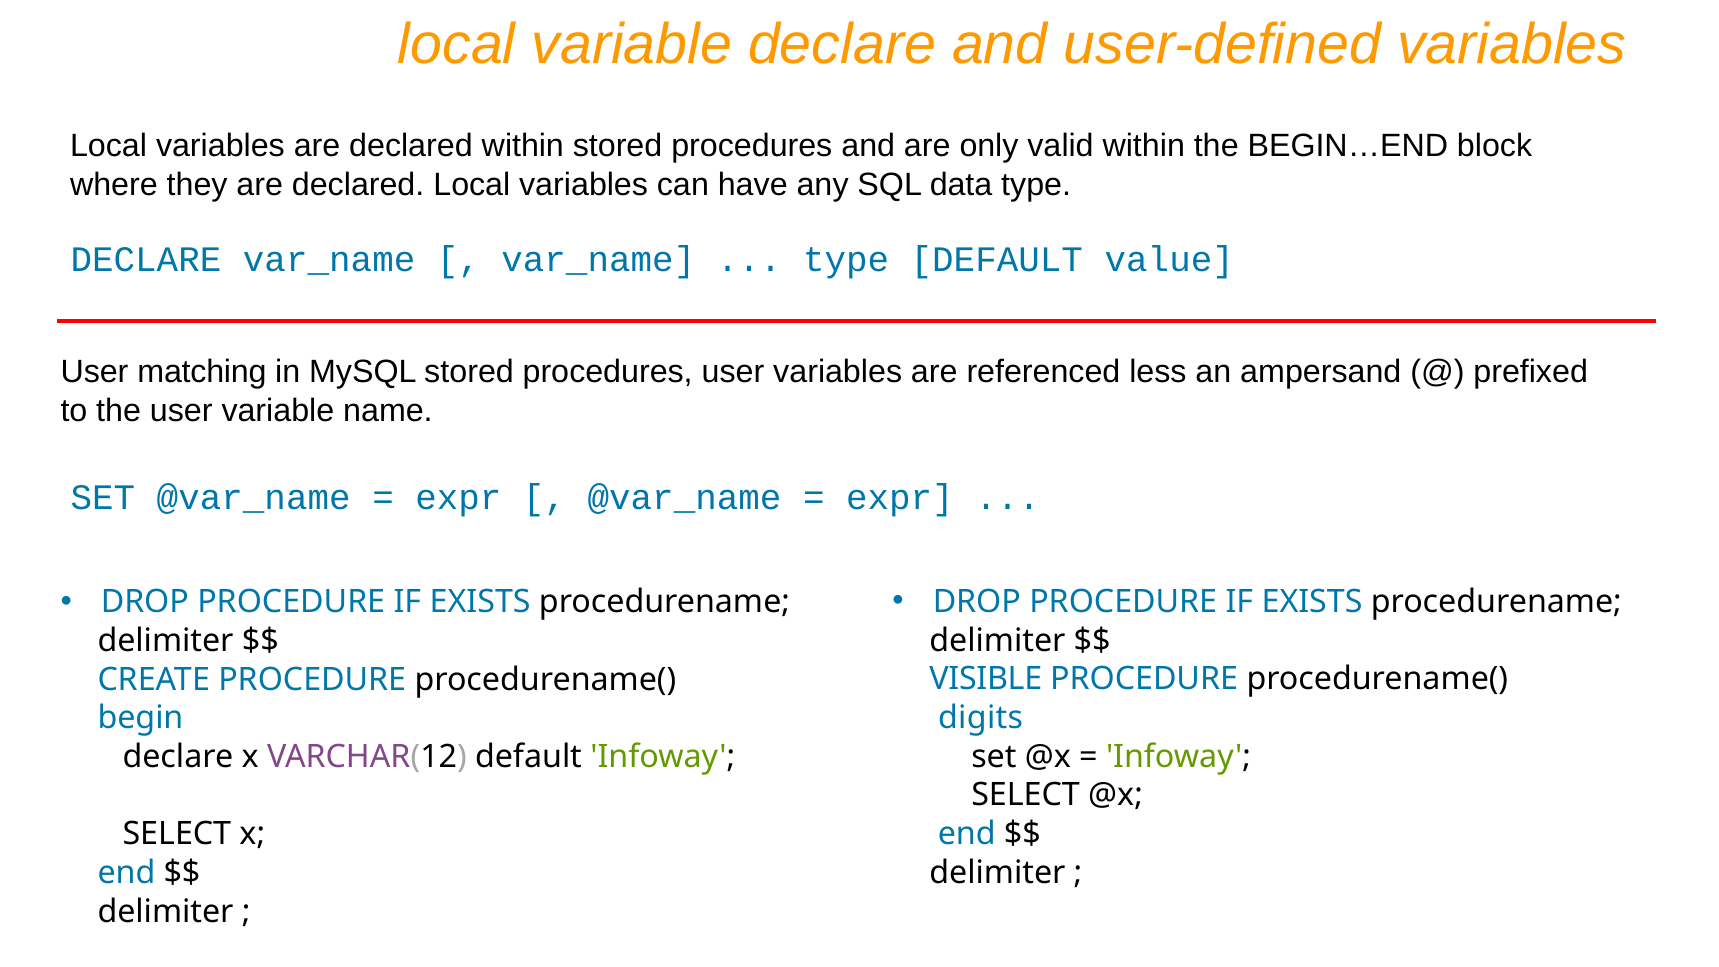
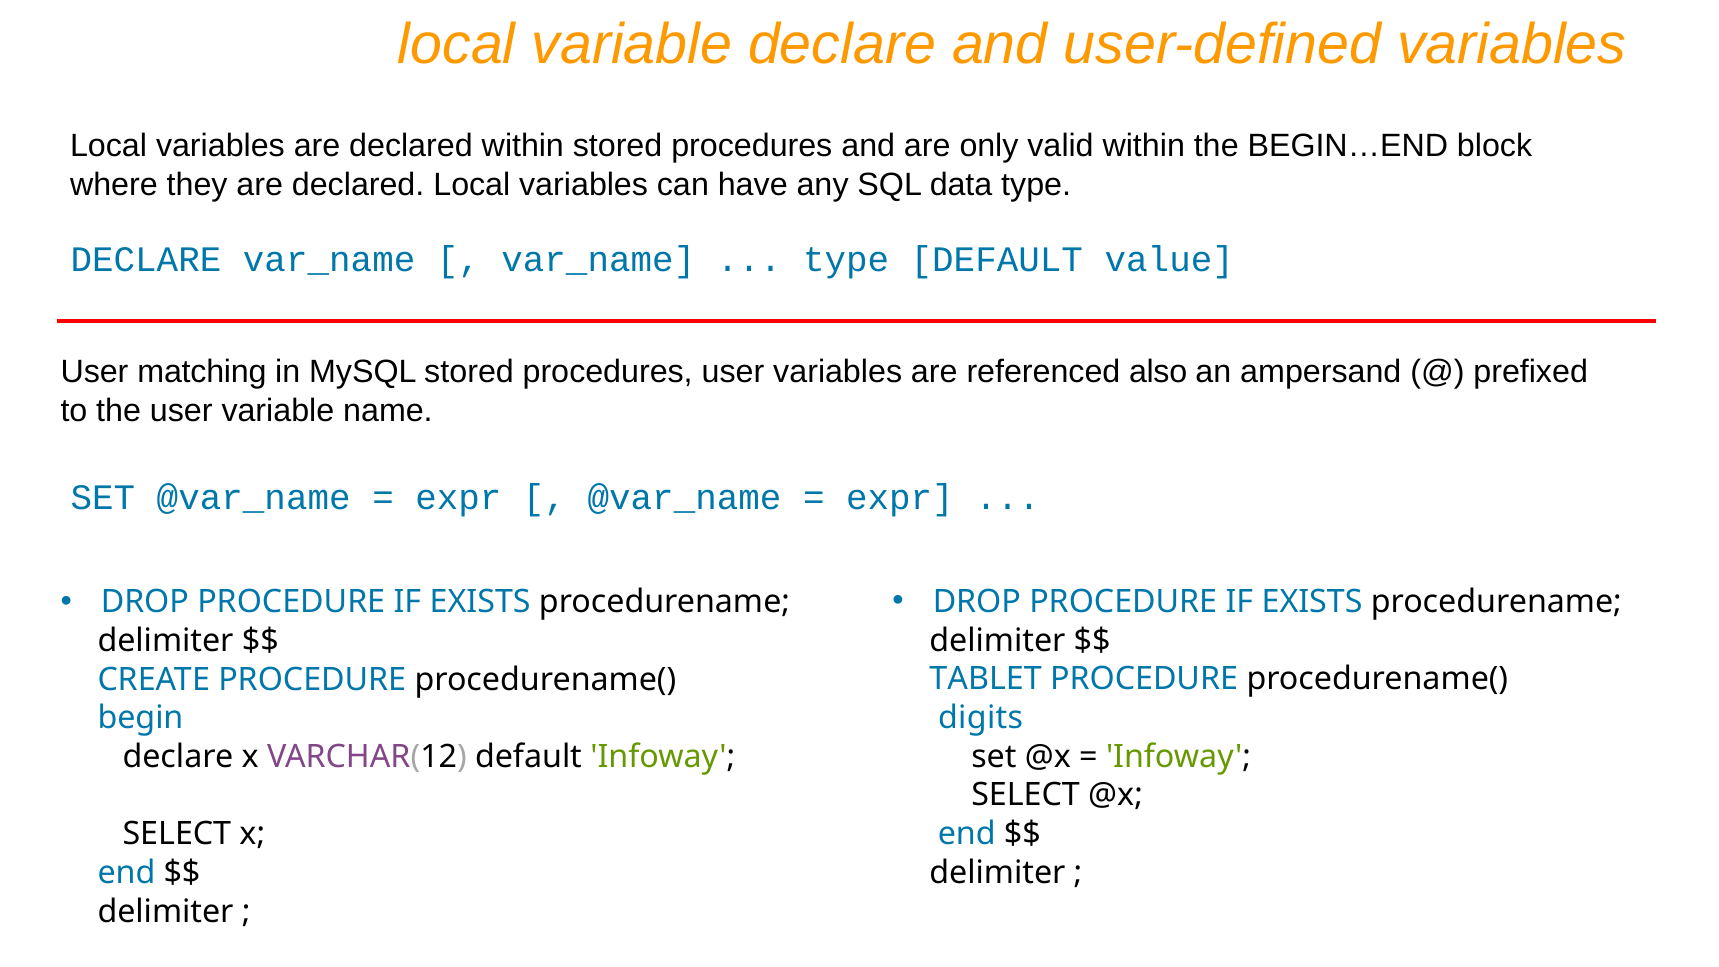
less: less -> also (1158, 372)
VISIBLE: VISIBLE -> TABLET (986, 679)
